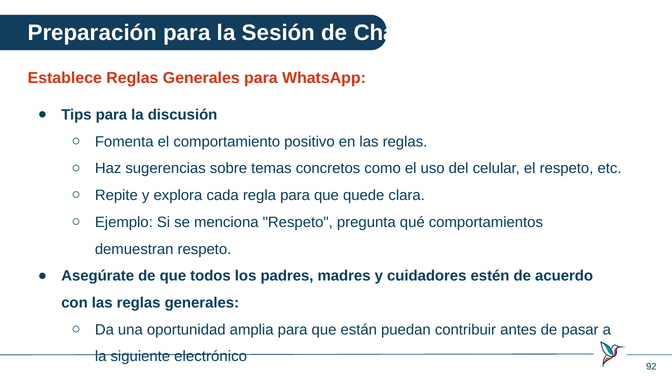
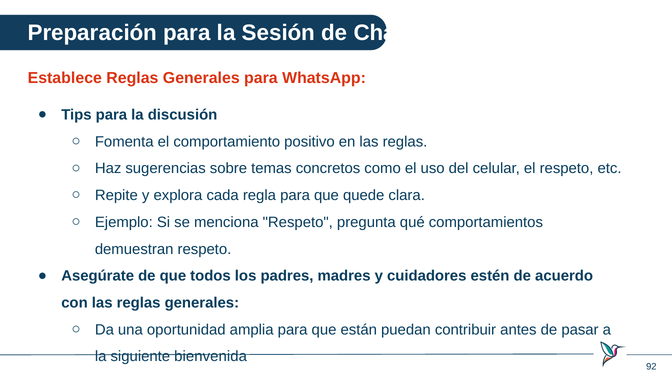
electrónico: electrónico -> bienvenida (211, 357)
